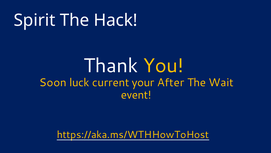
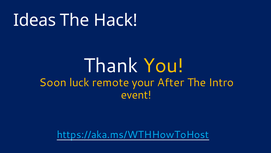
Spirit: Spirit -> Ideas (35, 20)
current: current -> remote (111, 82)
Wait: Wait -> Intro (221, 82)
https://aka.ms/WTHHowToHost colour: yellow -> light blue (133, 134)
